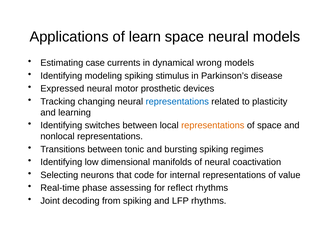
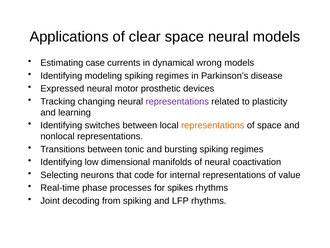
learn: learn -> clear (145, 37)
stimulus: stimulus -> regimes (172, 76)
representations colour: blue -> purple (177, 101)
assessing: assessing -> processes (131, 187)
reflect: reflect -> spikes (180, 187)
